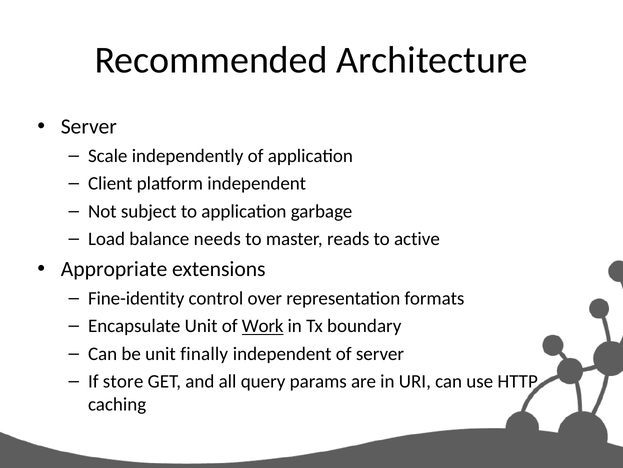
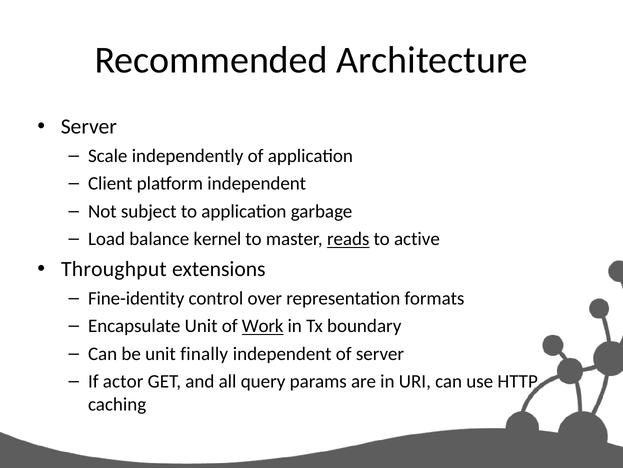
needs: needs -> kernel (217, 239)
reads underline: none -> present (348, 239)
Appropriate: Appropriate -> Throughput (114, 269)
store: store -> actor (123, 381)
